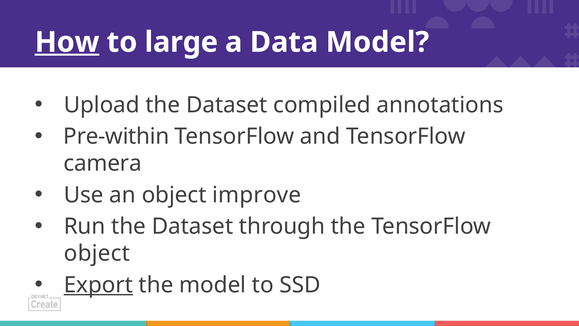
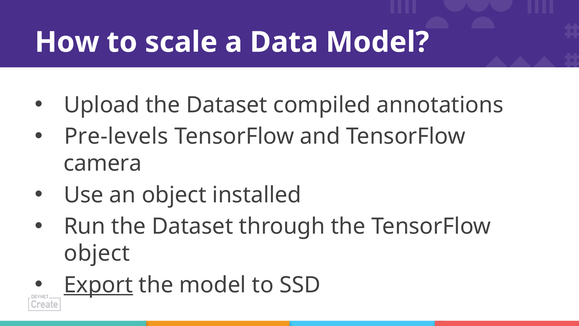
How underline: present -> none (67, 42)
large: large -> scale (181, 42)
Pre-within: Pre-within -> Pre-levels (116, 136)
improve: improve -> installed (257, 195)
